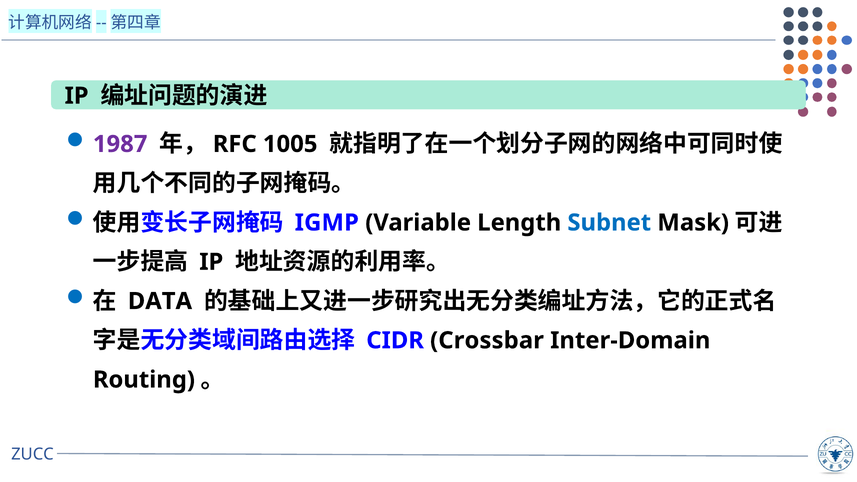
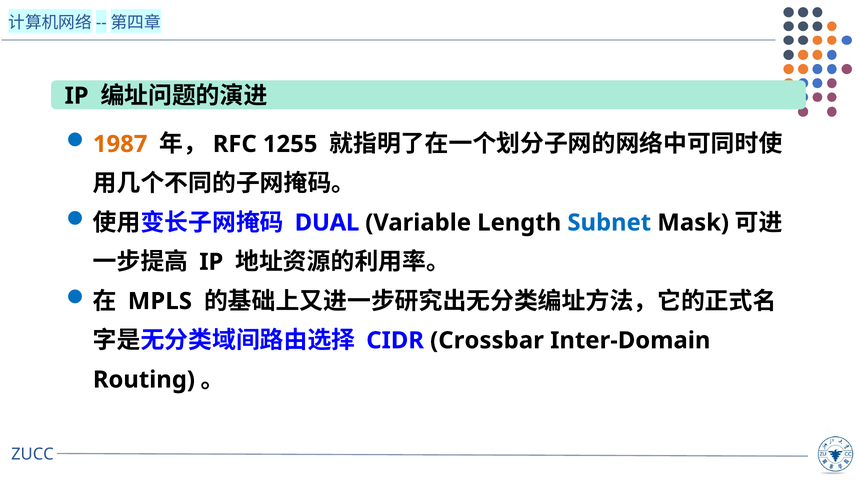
1987 colour: purple -> orange (120, 144)
1005: 1005 -> 1255 (290, 144)
IGMP: IGMP -> DUAL (327, 223)
DATA: DATA -> MPLS (160, 301)
